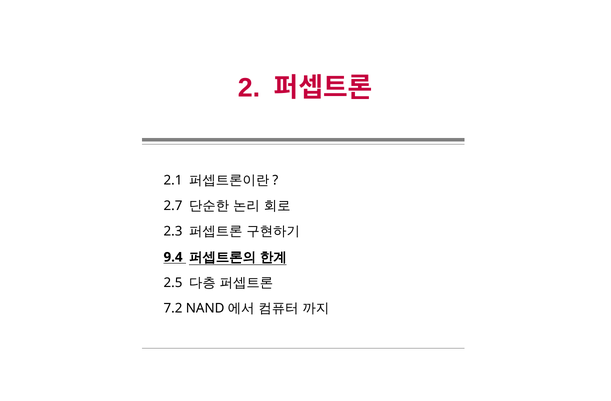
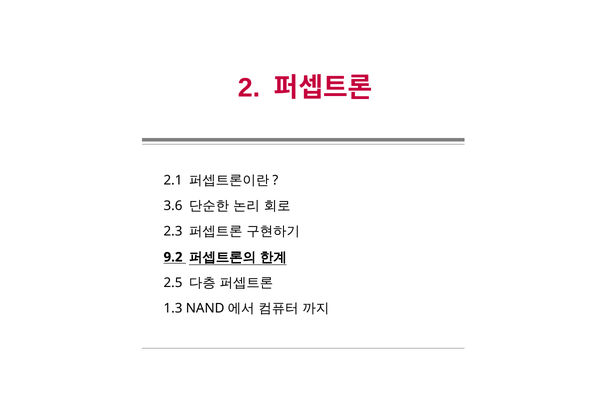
2.7: 2.7 -> 3.6 (173, 206)
9.4: 9.4 -> 9.2 (173, 257)
7.2: 7.2 -> 1.3 (173, 308)
